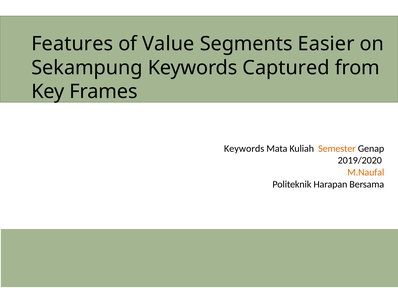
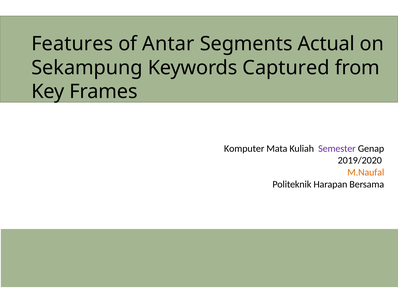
Value: Value -> Antar (168, 44)
Easier: Easier -> Actual (326, 44)
Keywords: Keywords -> Komputer (244, 148)
Semester colour: orange -> purple (337, 148)
